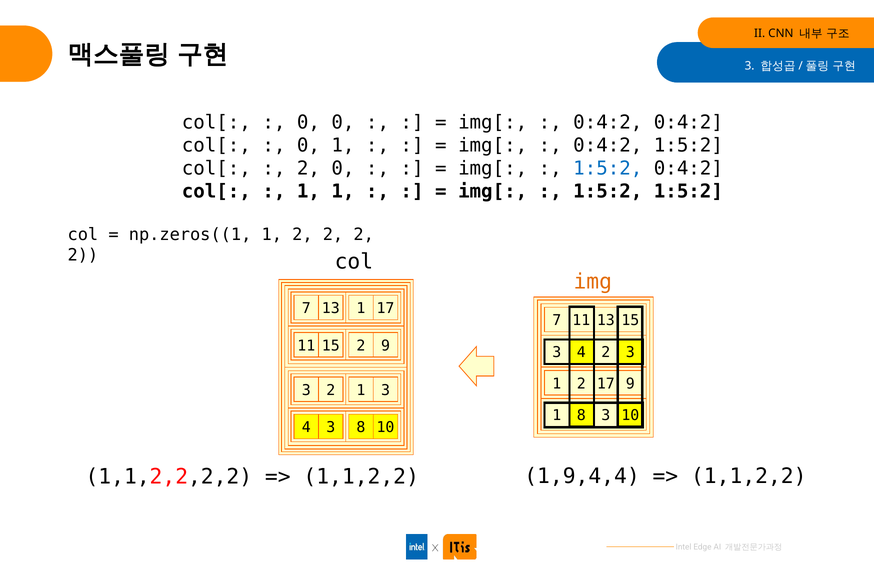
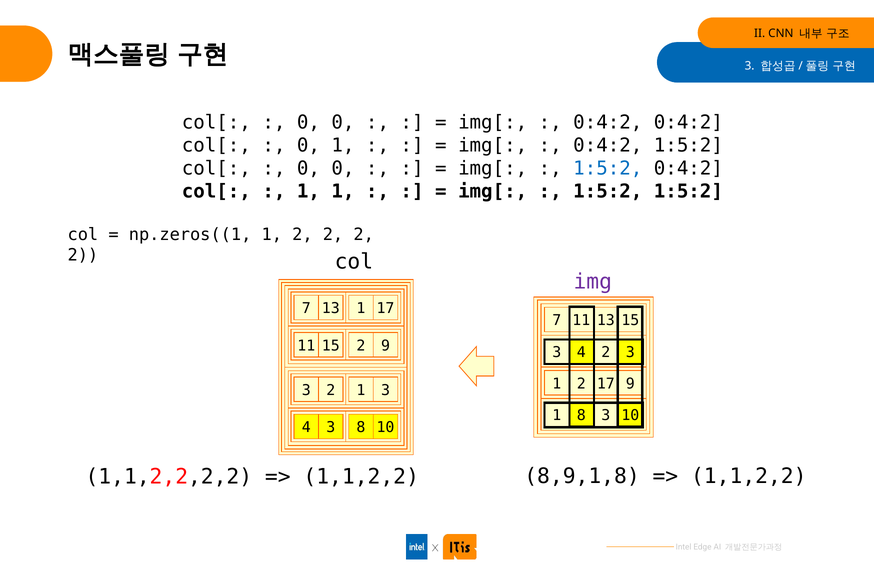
2: 2 -> 0 (308, 168)
img colour: orange -> purple (593, 282)
1,9,4,4: 1,9,4,4 -> 8,9,1,8 (582, 476)
